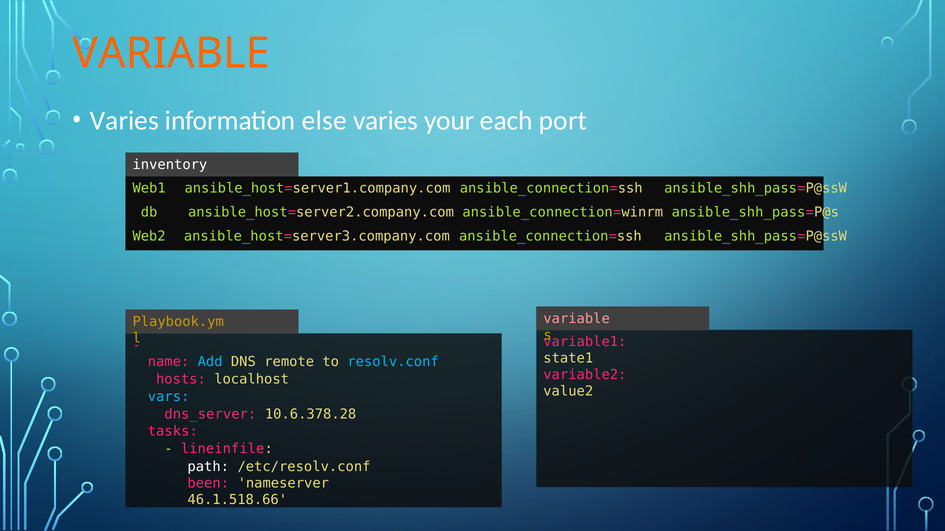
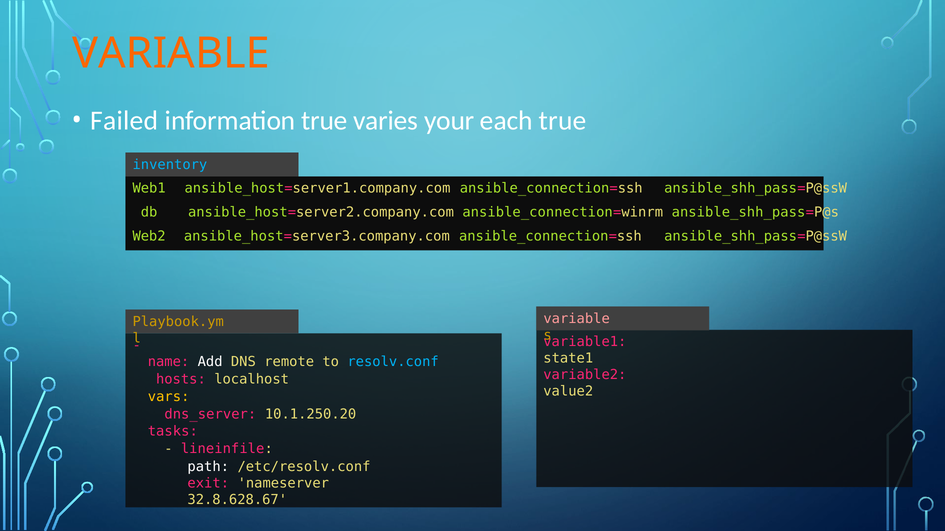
Varies: Varies -> Failed (124, 121)
information else: else -> true (324, 121)
each port: port -> true (563, 121)
inventory colour: white -> light blue (170, 165)
Add colour: light blue -> white (210, 362)
vars colour: light blue -> yellow (169, 397)
10.6.378.28: 10.6.378.28 -> 10.1.250.20 (311, 415)
been: been -> exit (208, 484)
46.1.518.66: 46.1.518.66 -> 32.8.628.67 (237, 500)
